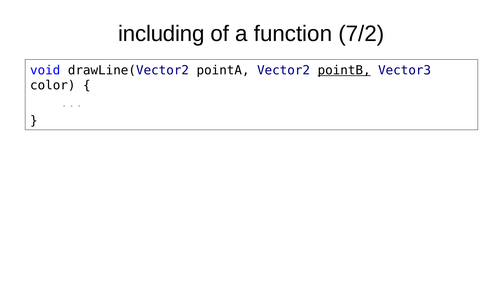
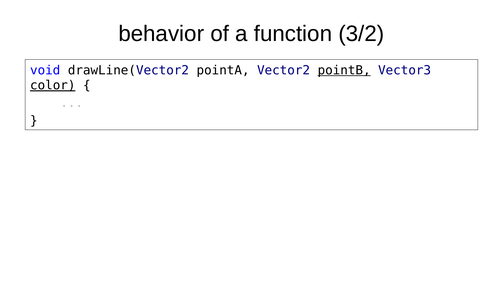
including: including -> behavior (161, 34)
7/2: 7/2 -> 3/2 (361, 34)
color underline: none -> present (53, 85)
